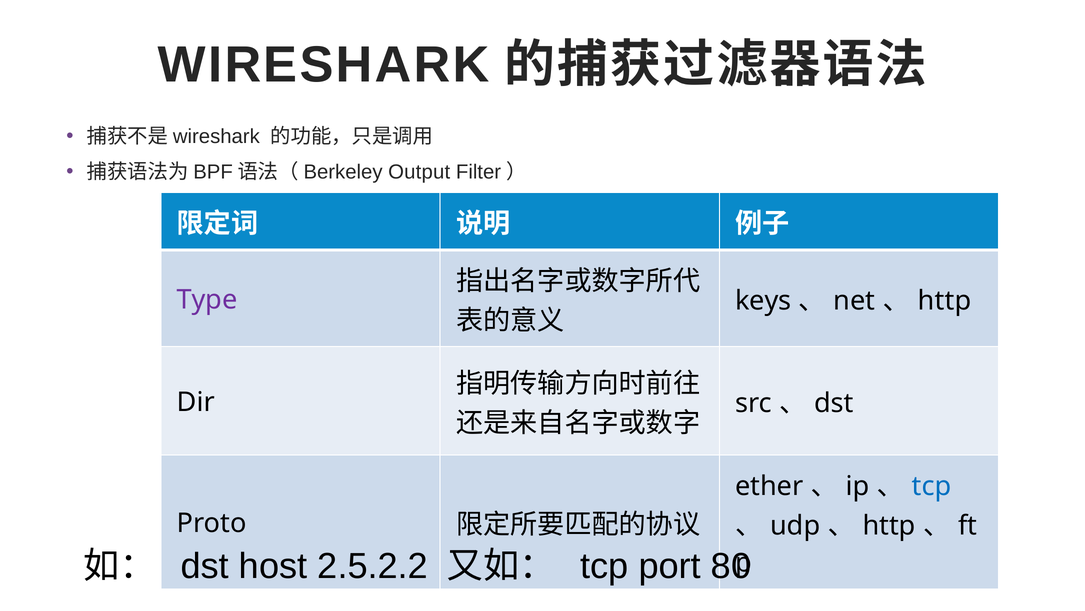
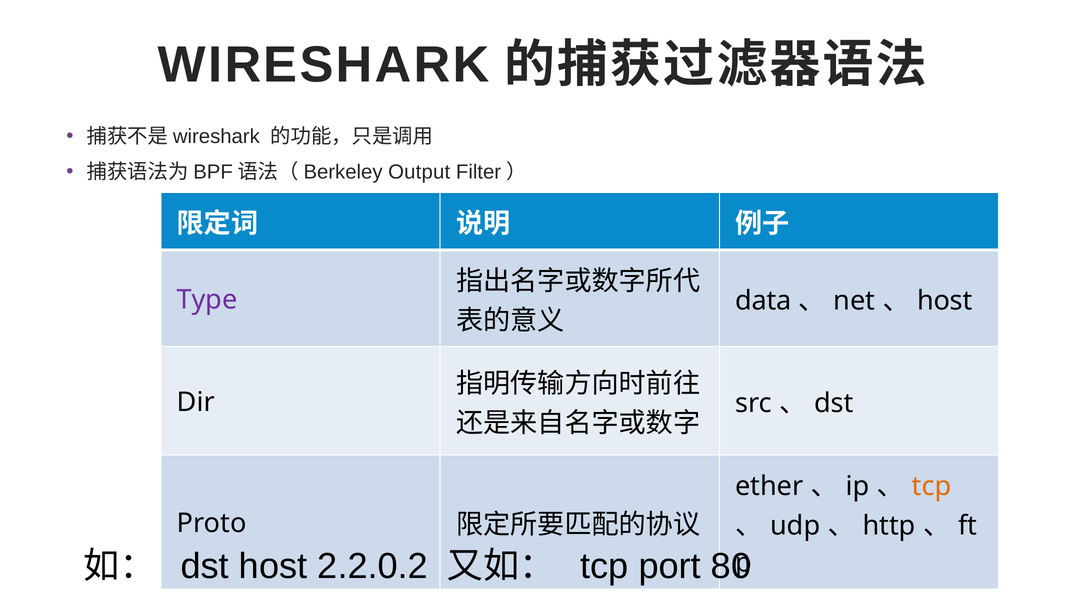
keys: keys -> data (763, 301)
http: http -> host (945, 301)
tcp colour: blue -> orange (932, 486)
2.5.2.2: 2.5.2.2 -> 2.2.0.2 (373, 565)
